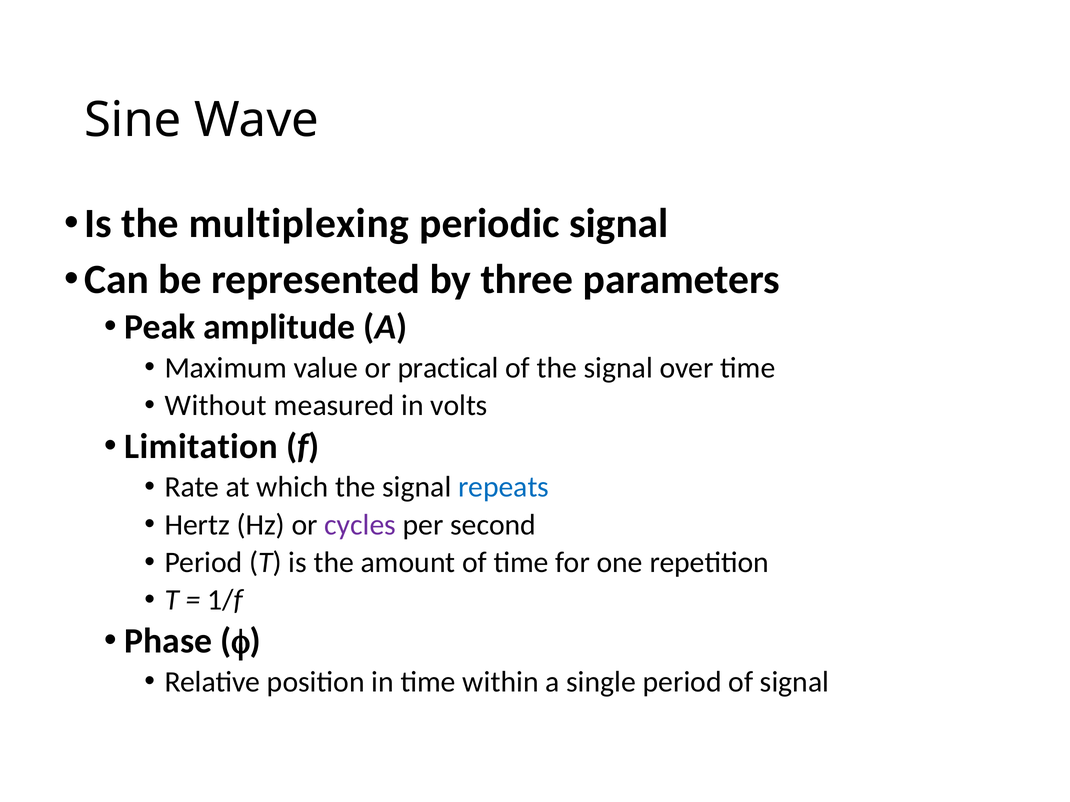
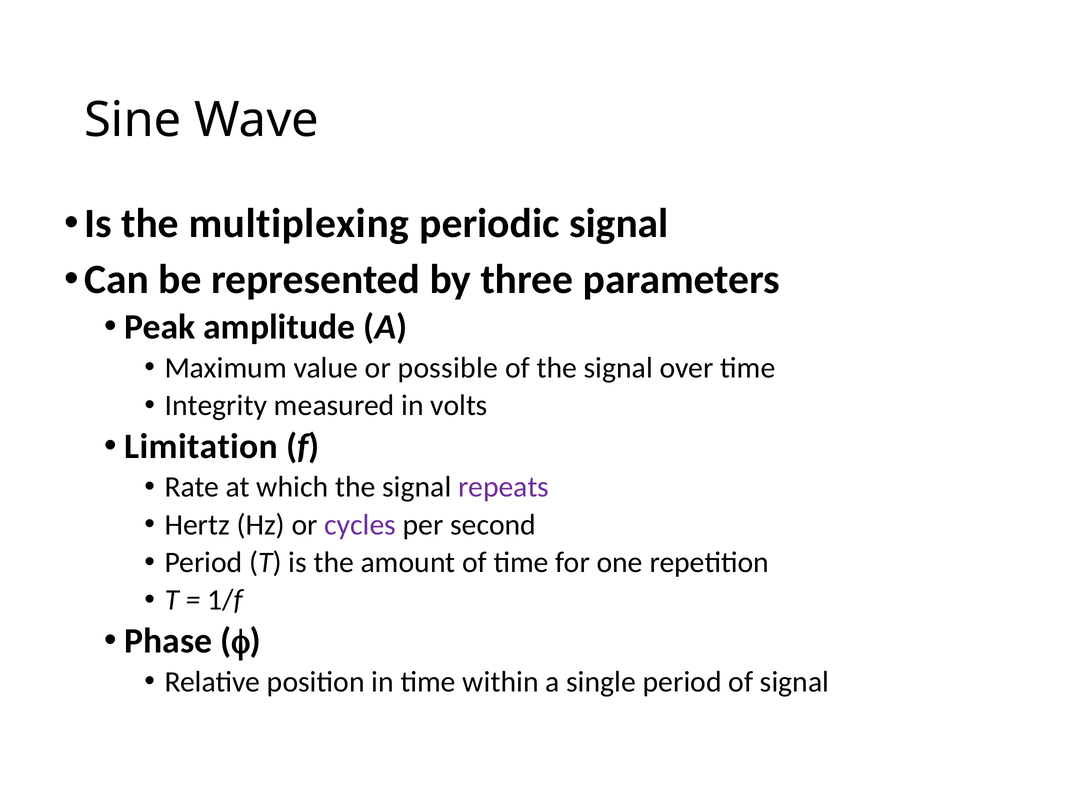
practical: practical -> possible (448, 368)
Without: Without -> Integrity (216, 406)
repeats colour: blue -> purple (504, 487)
